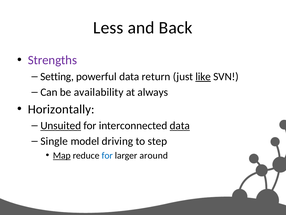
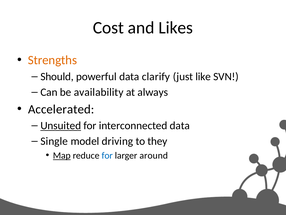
Less: Less -> Cost (108, 28)
Back: Back -> Likes (176, 28)
Strengths colour: purple -> orange (52, 60)
Setting: Setting -> Should (57, 76)
return: return -> clarify (156, 76)
like underline: present -> none (203, 76)
Horizontally: Horizontally -> Accelerated (61, 109)
data underline: present -> none (180, 125)
step: step -> they (157, 141)
